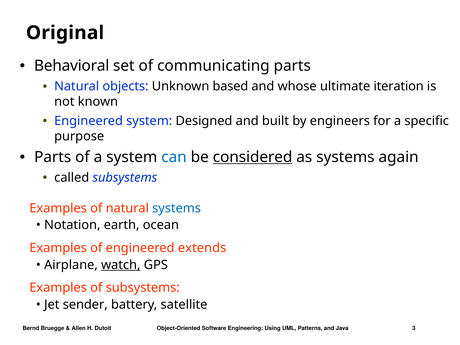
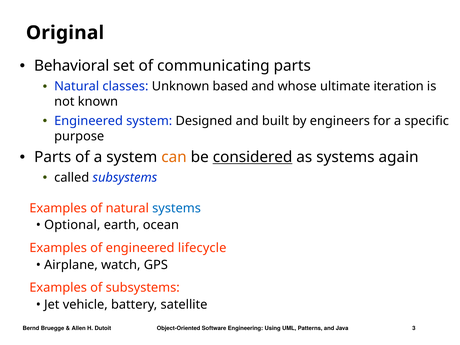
objects: objects -> classes (125, 86)
can colour: blue -> orange (174, 157)
Notation: Notation -> Optional (72, 225)
extends: extends -> lifecycle (202, 248)
watch underline: present -> none (121, 265)
sender: sender -> vehicle (85, 305)
